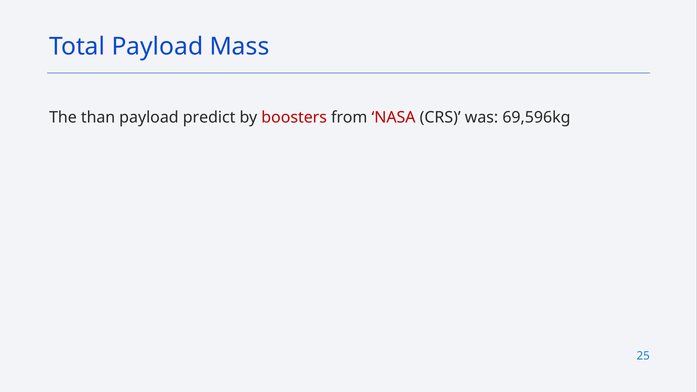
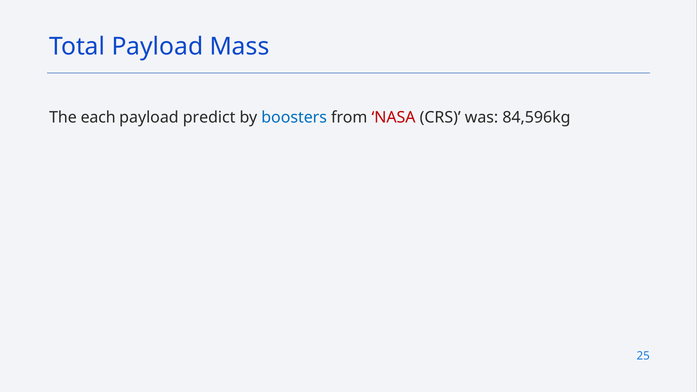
than: than -> each (98, 118)
boosters colour: red -> blue (294, 118)
69,596kg: 69,596kg -> 84,596kg (536, 118)
